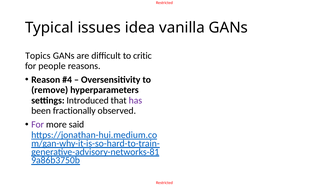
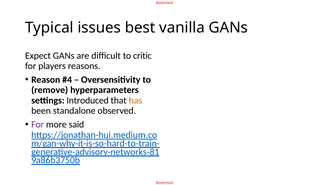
idea: idea -> best (140, 28)
Topics: Topics -> Expect (38, 56)
people: people -> players (52, 66)
has colour: purple -> orange (135, 100)
fractionally: fractionally -> standalone (74, 111)
